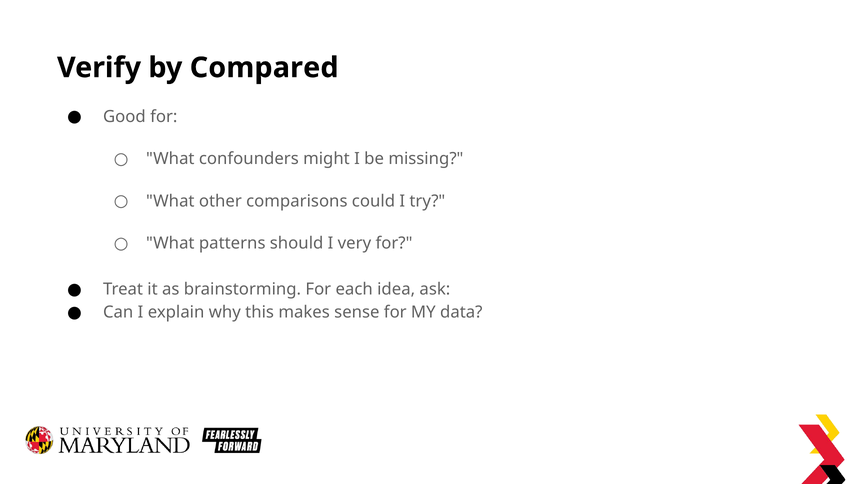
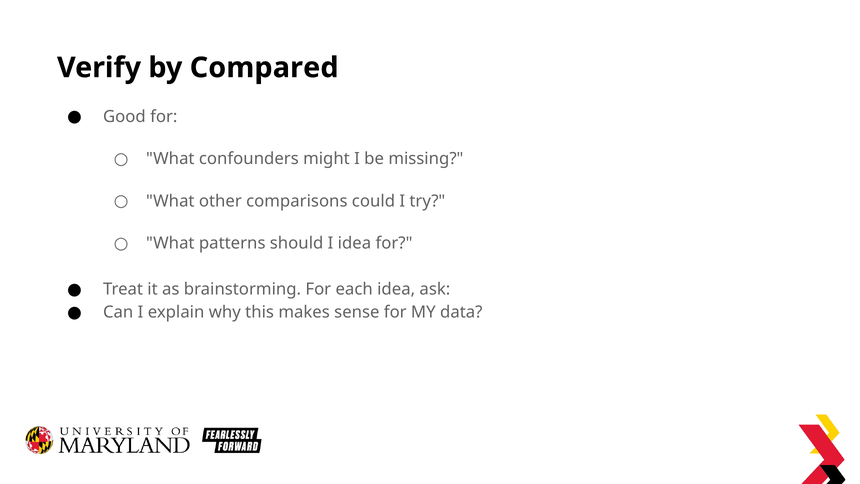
I very: very -> idea (354, 243)
